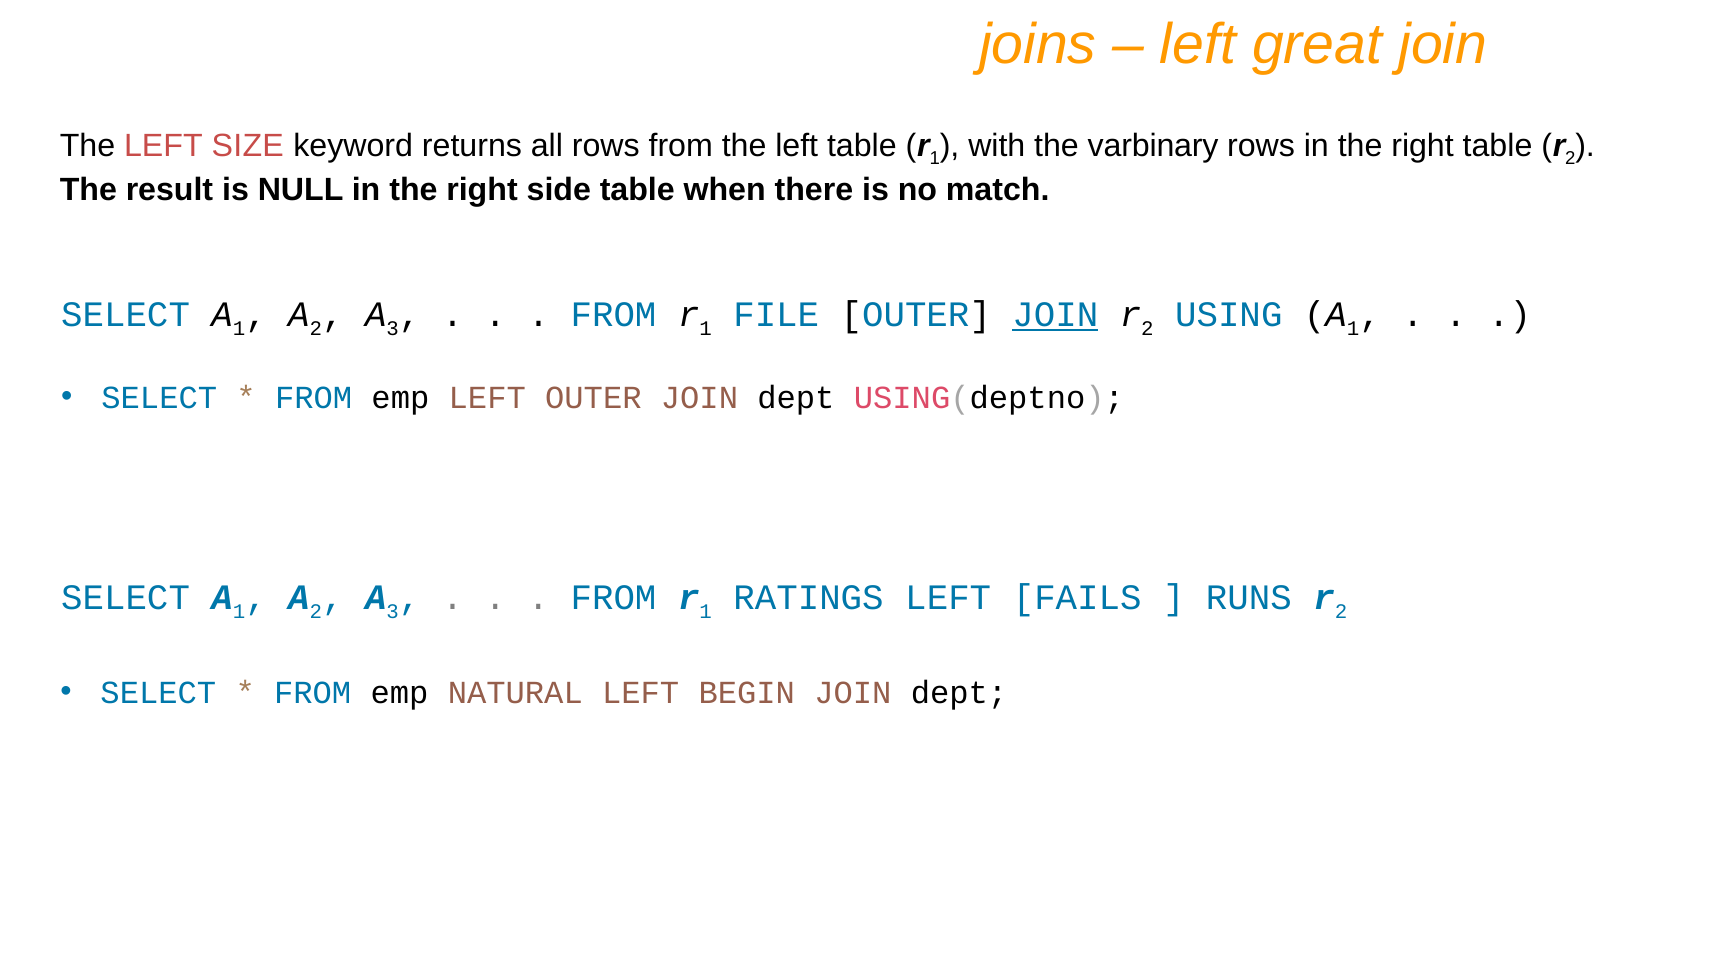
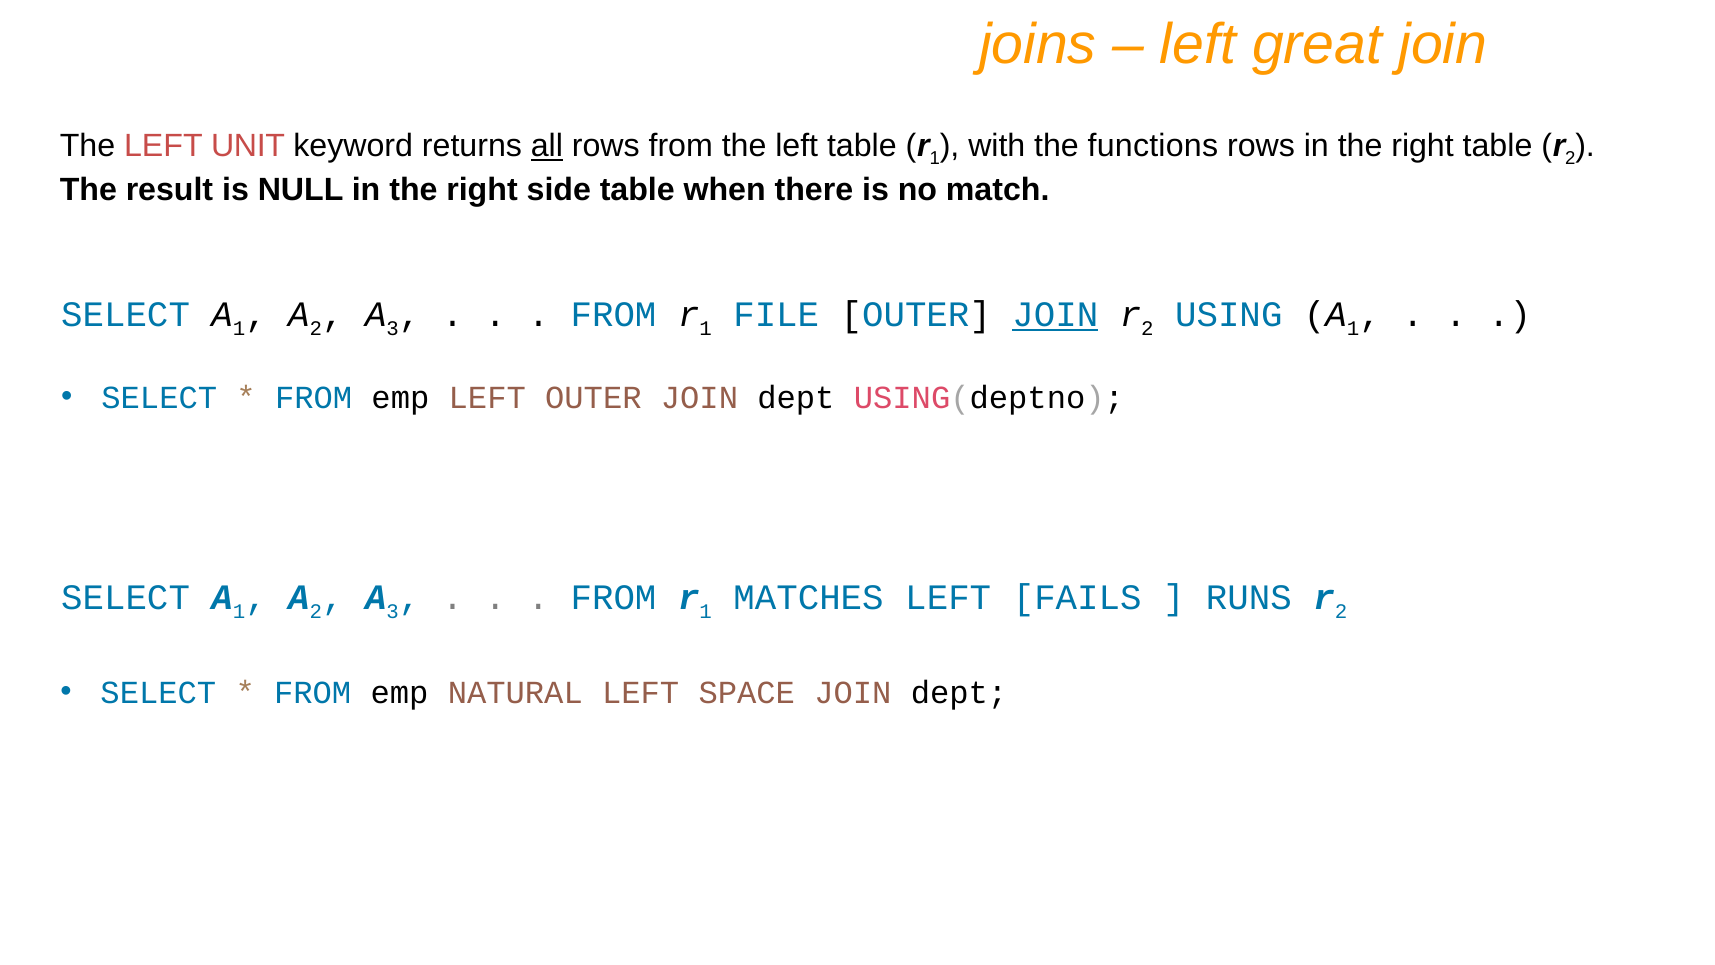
SIZE: SIZE -> UNIT (248, 146)
all underline: none -> present (547, 146)
varbinary: varbinary -> functions (1153, 146)
RATINGS: RATINGS -> MATCHES (809, 598)
BEGIN: BEGIN -> SPACE (747, 692)
